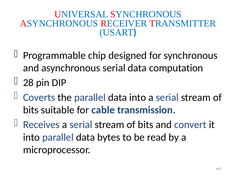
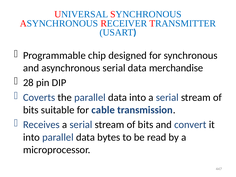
computation: computation -> merchandise (176, 68)
